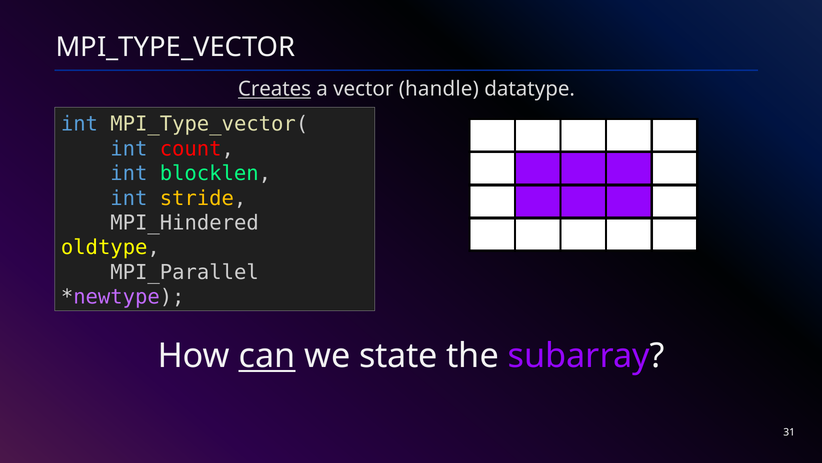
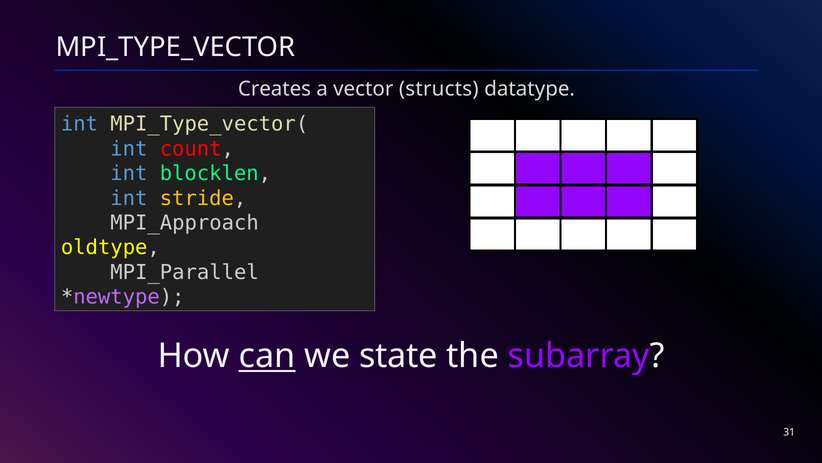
Creates underline: present -> none (275, 89)
handle: handle -> structs (439, 89)
MPI_Hindered: MPI_Hindered -> MPI_Approach (185, 223)
